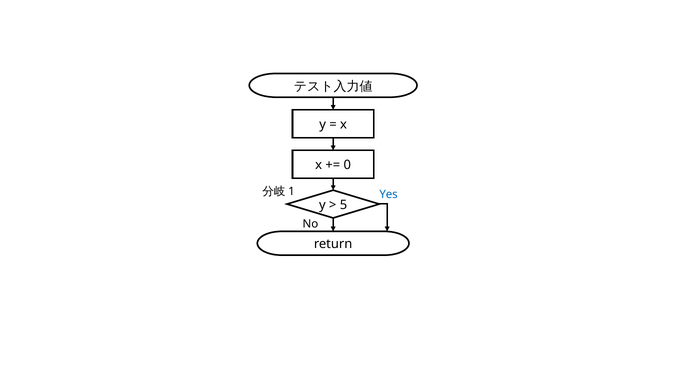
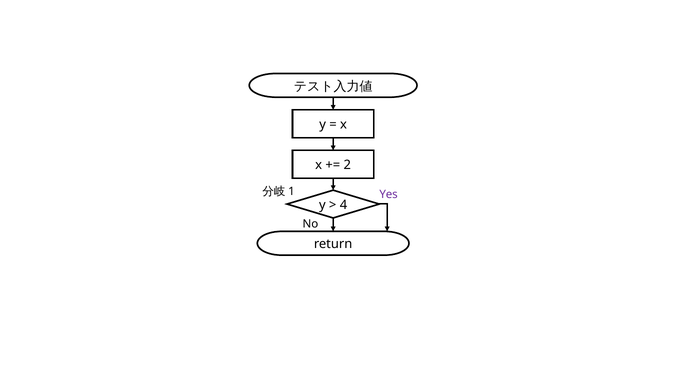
0: 0 -> 2 (347, 165)
Yes colour: blue -> purple (389, 195)
5: 5 -> 4 (343, 205)
